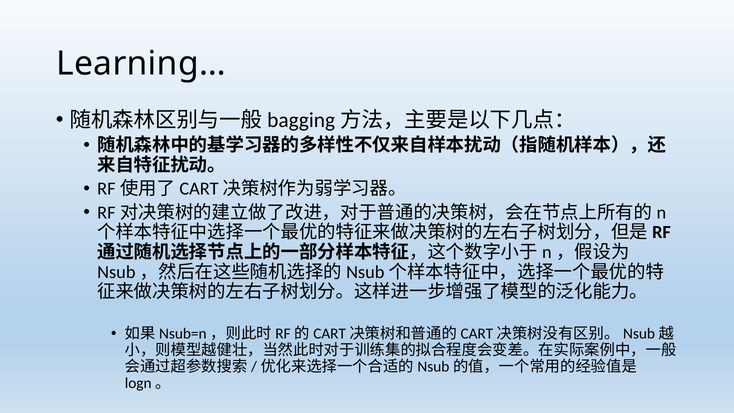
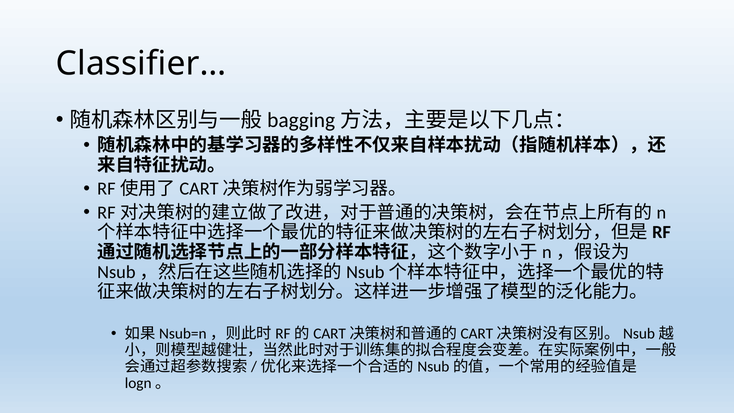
Learning…: Learning… -> Classifier… (141, 64)
